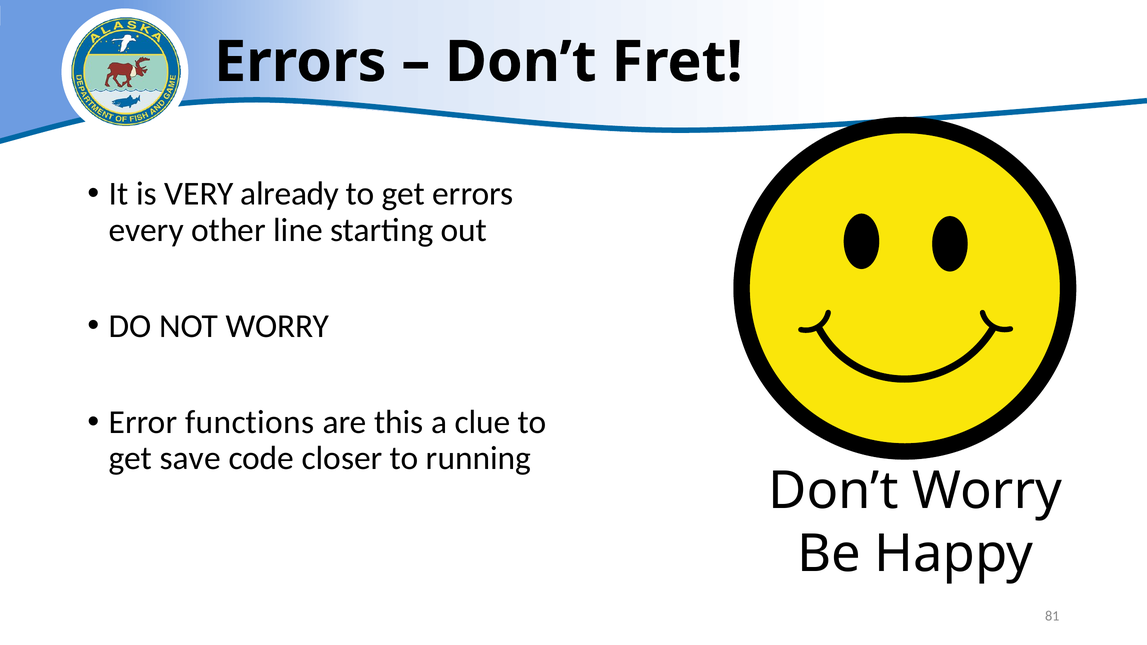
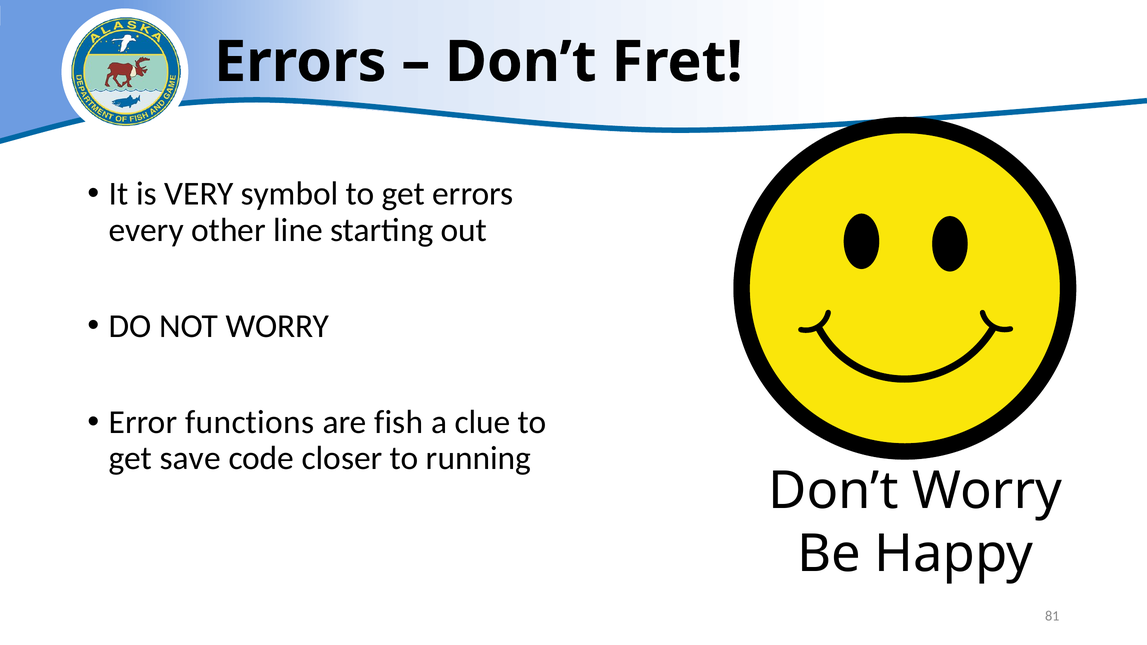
already: already -> symbol (290, 194)
this: this -> fish (399, 422)
